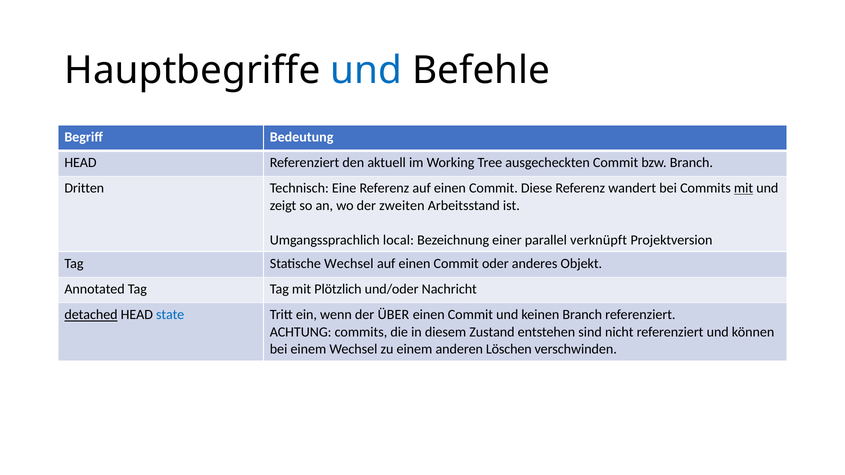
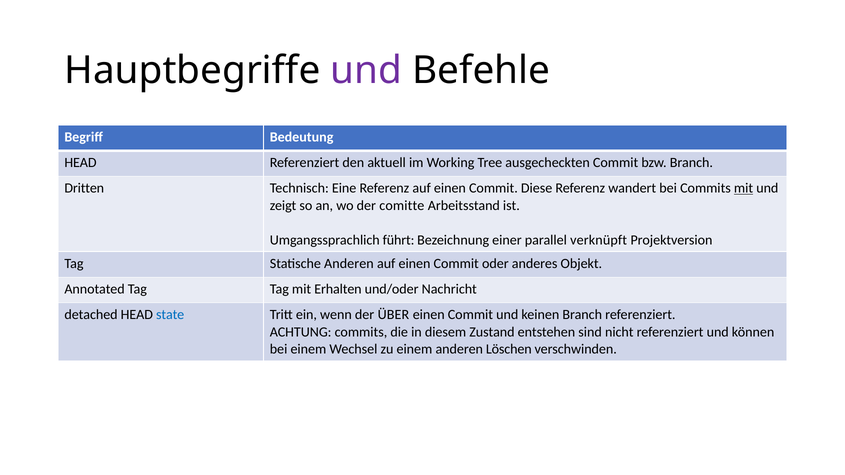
und colour: blue -> purple (366, 70)
zweiten: zweiten -> comitte (402, 206)
local: local -> führt (399, 240)
Statische Wechsel: Wechsel -> Anderen (349, 264)
Plötzlich: Plötzlich -> Erhalten (338, 289)
detached underline: present -> none (91, 315)
